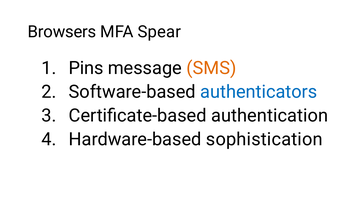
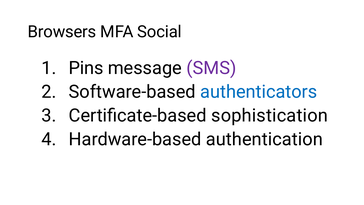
Spear: Spear -> Social (159, 32)
SMS colour: orange -> purple (211, 68)
authentication: authentication -> sophistication (270, 116)
sophistication: sophistication -> authentication (264, 139)
